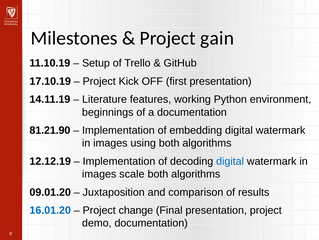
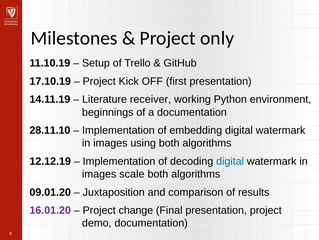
gain: gain -> only (217, 38)
features: features -> receiver (151, 99)
81.21.90: 81.21.90 -> 28.11.10 (50, 130)
16.01.20 colour: blue -> purple (50, 210)
